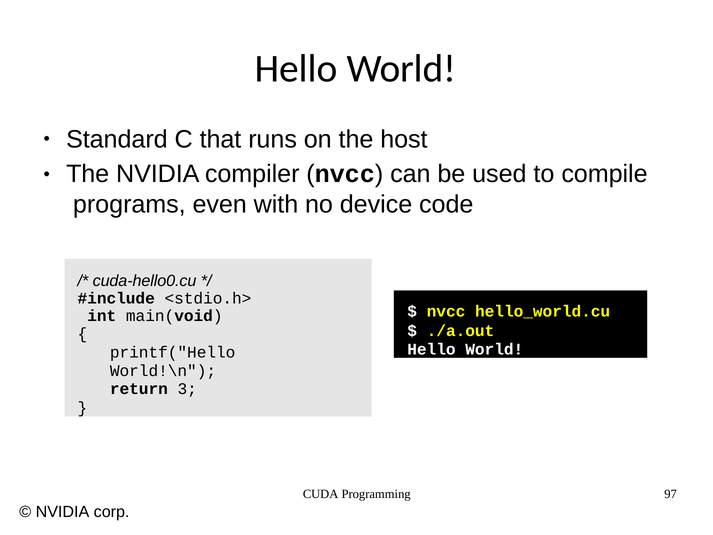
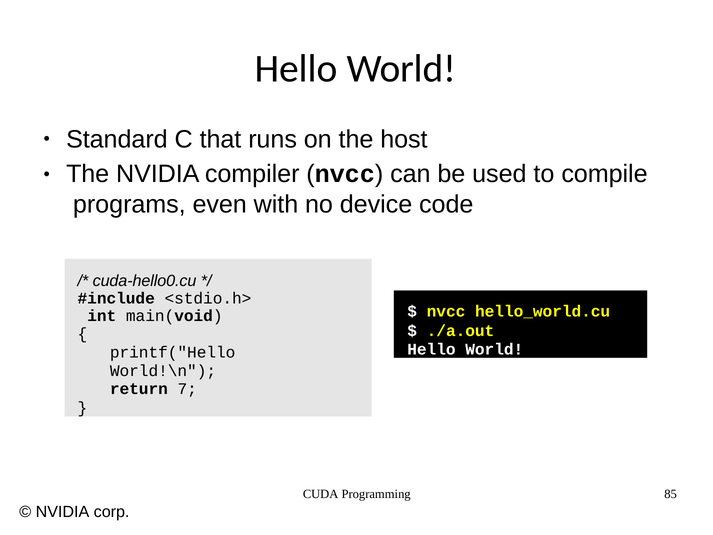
3: 3 -> 7 (187, 389)
97: 97 -> 85 (671, 494)
